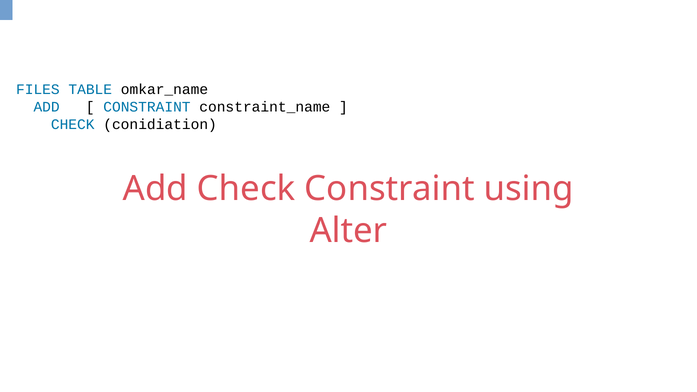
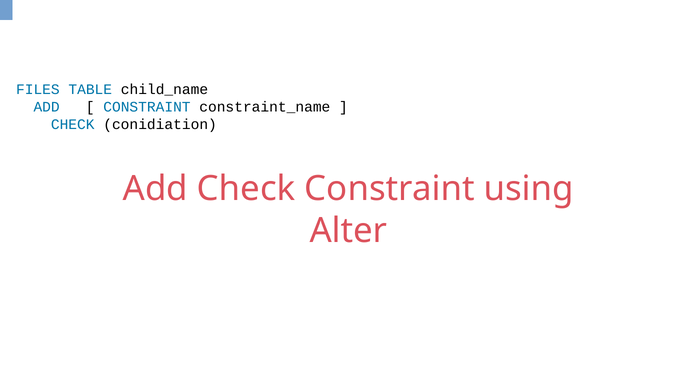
omkar_name: omkar_name -> child_name (164, 90)
